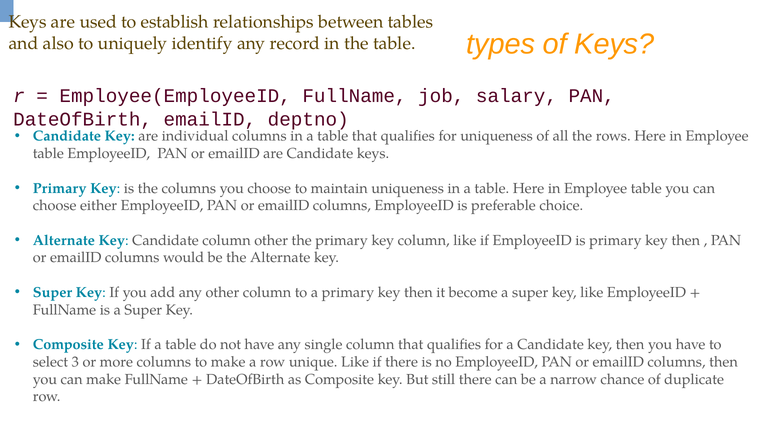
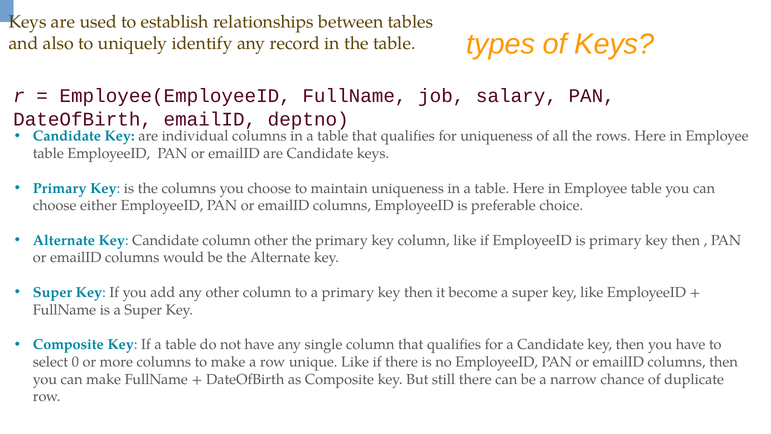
3: 3 -> 0 (75, 362)
